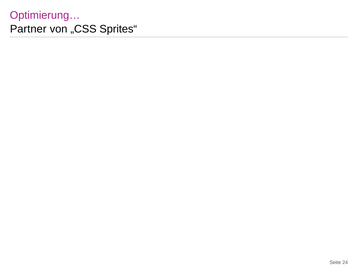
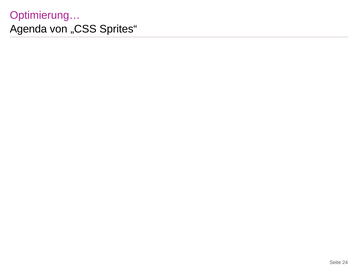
Partner: Partner -> Agenda (28, 29)
